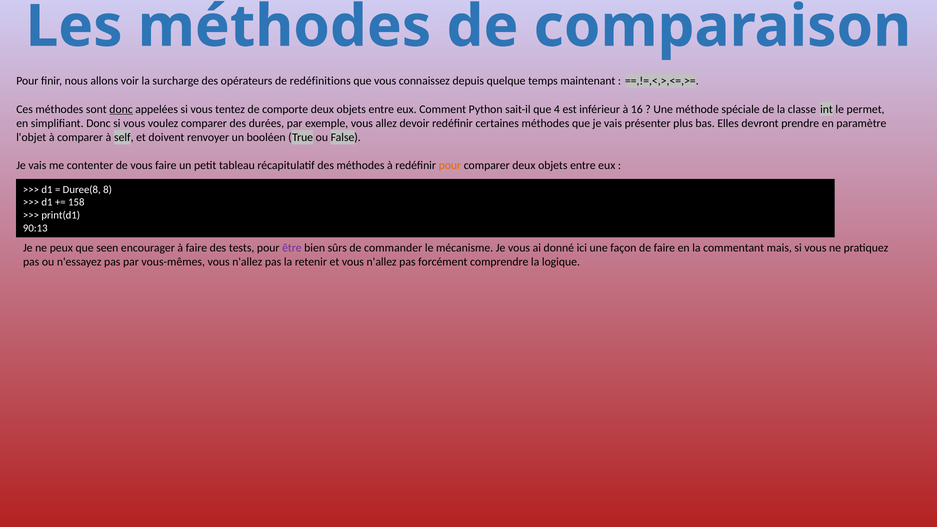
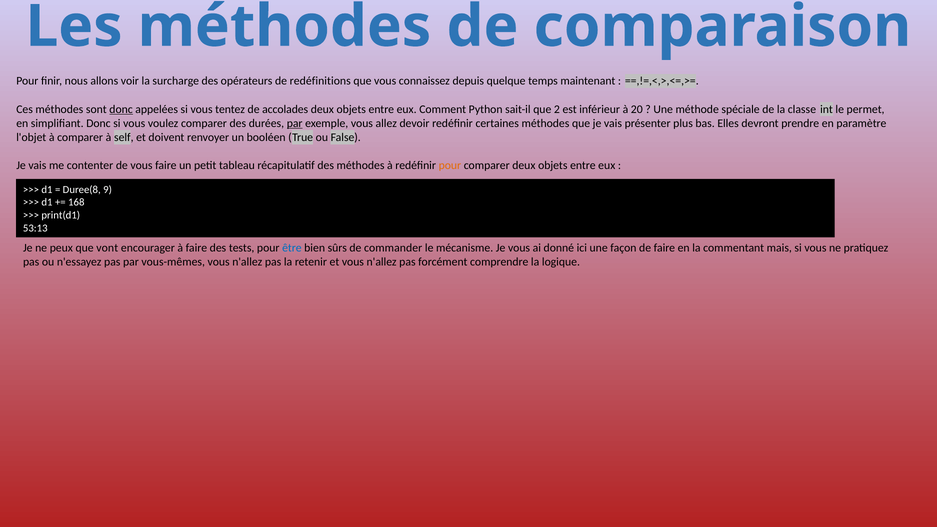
comporte: comporte -> accolades (285, 109)
4: 4 -> 2 (557, 109)
16: 16 -> 20 (637, 109)
par underline: none -> present (295, 123)
8: 8 -> 9 (108, 190)
158: 158 -> 168 (76, 202)
90:13: 90:13 -> 53:13 (35, 228)
seen: seen -> vont (107, 248)
être colour: purple -> blue (292, 248)
